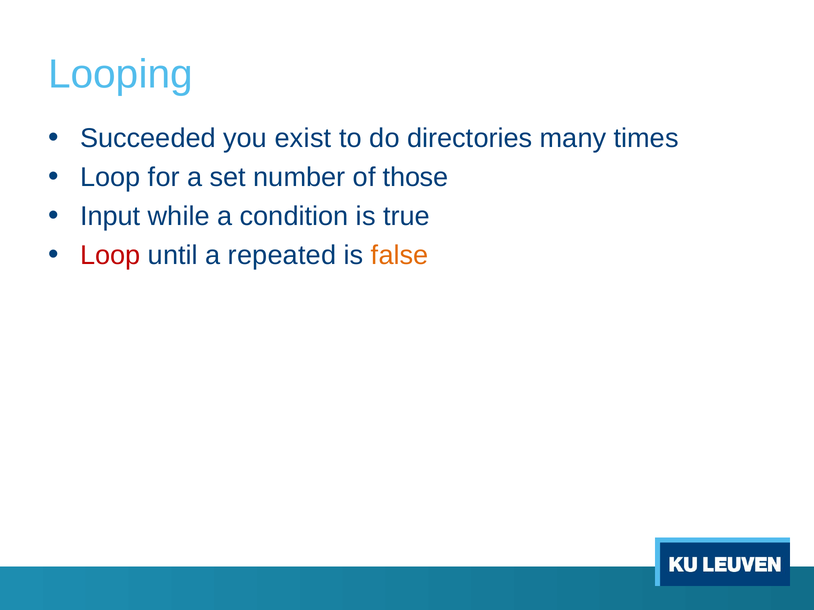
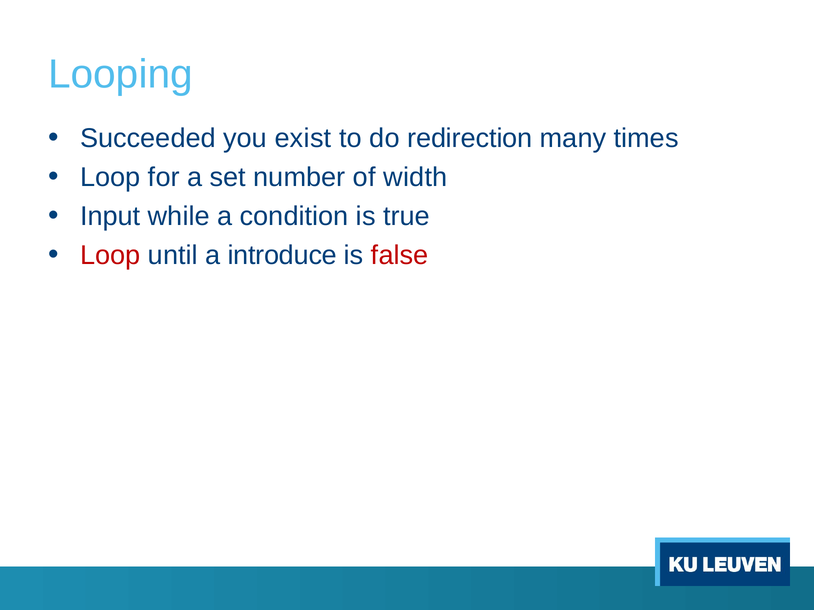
directories: directories -> redirection (470, 138)
those: those -> width (415, 177)
repeated: repeated -> introduce (282, 256)
false colour: orange -> red (400, 256)
